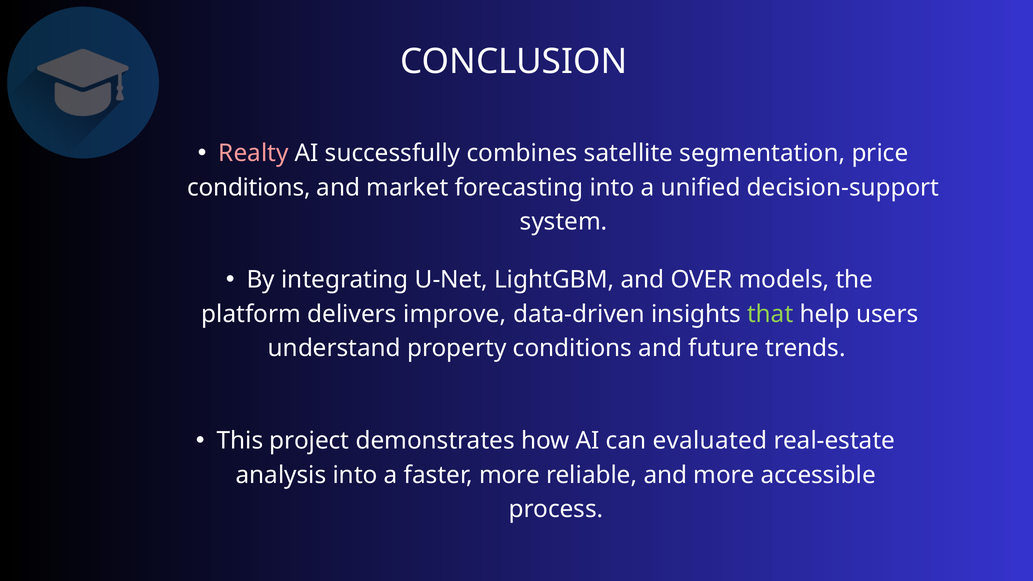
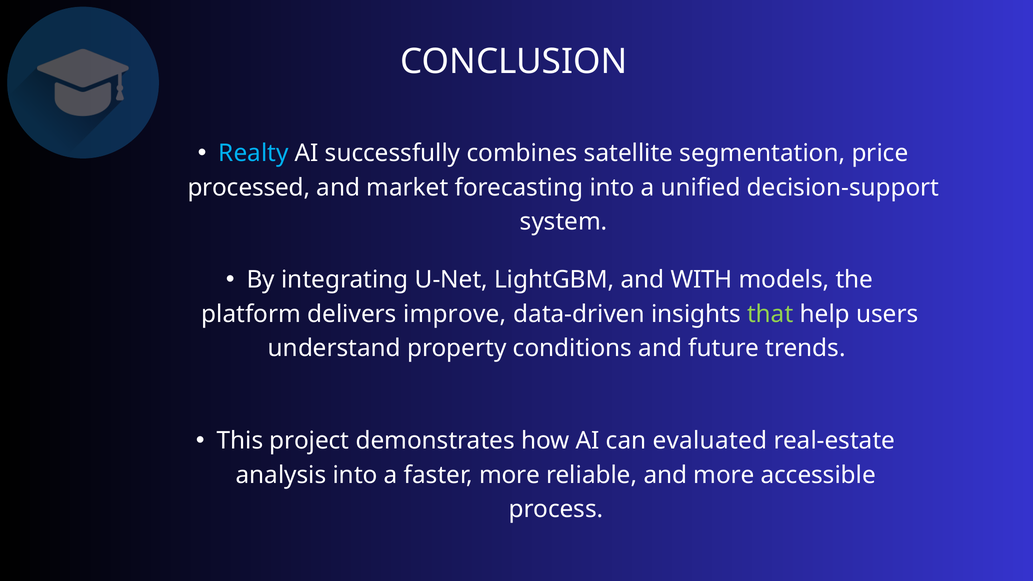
Realty colour: pink -> light blue (254, 153)
conditions: conditions -> processed (249, 188)
OVER: OVER -> WITH (702, 280)
